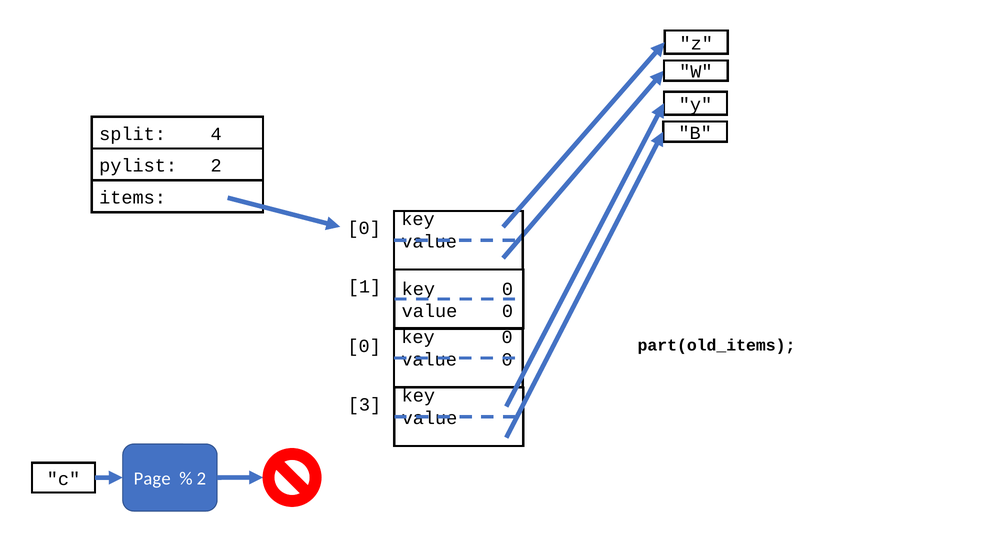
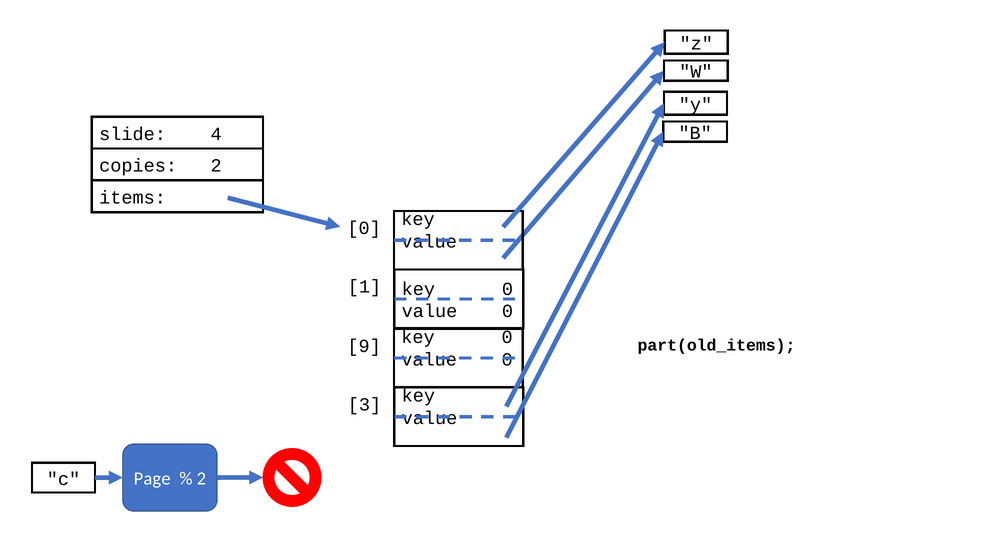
split: split -> slide (133, 134)
pylist: pylist -> copies (138, 166)
0: 0 -> 9 (364, 346)
